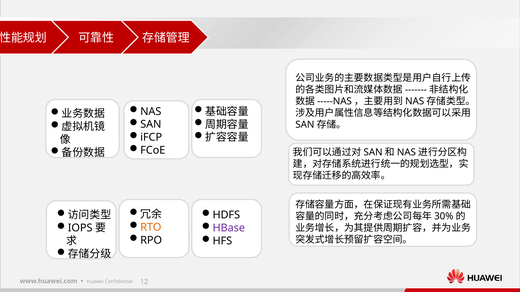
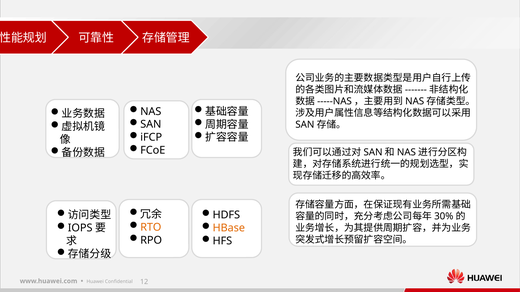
HBase colour: purple -> orange (229, 228)
